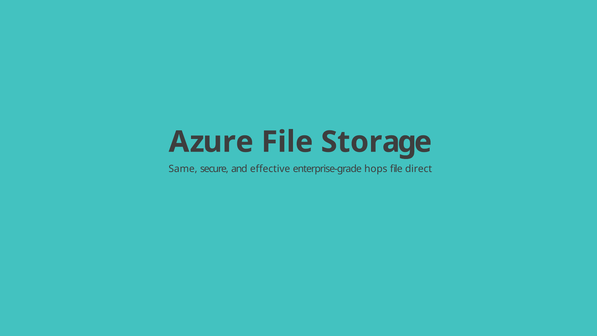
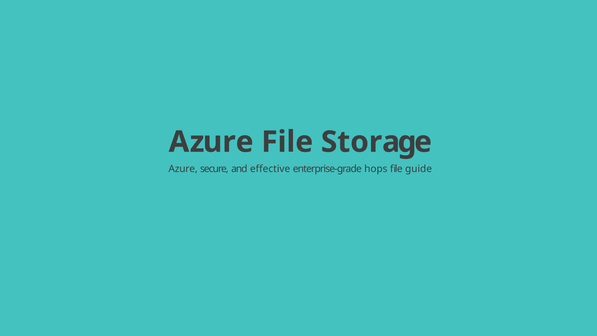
Same: Same -> Azure (183, 169)
direct: direct -> guide (419, 169)
